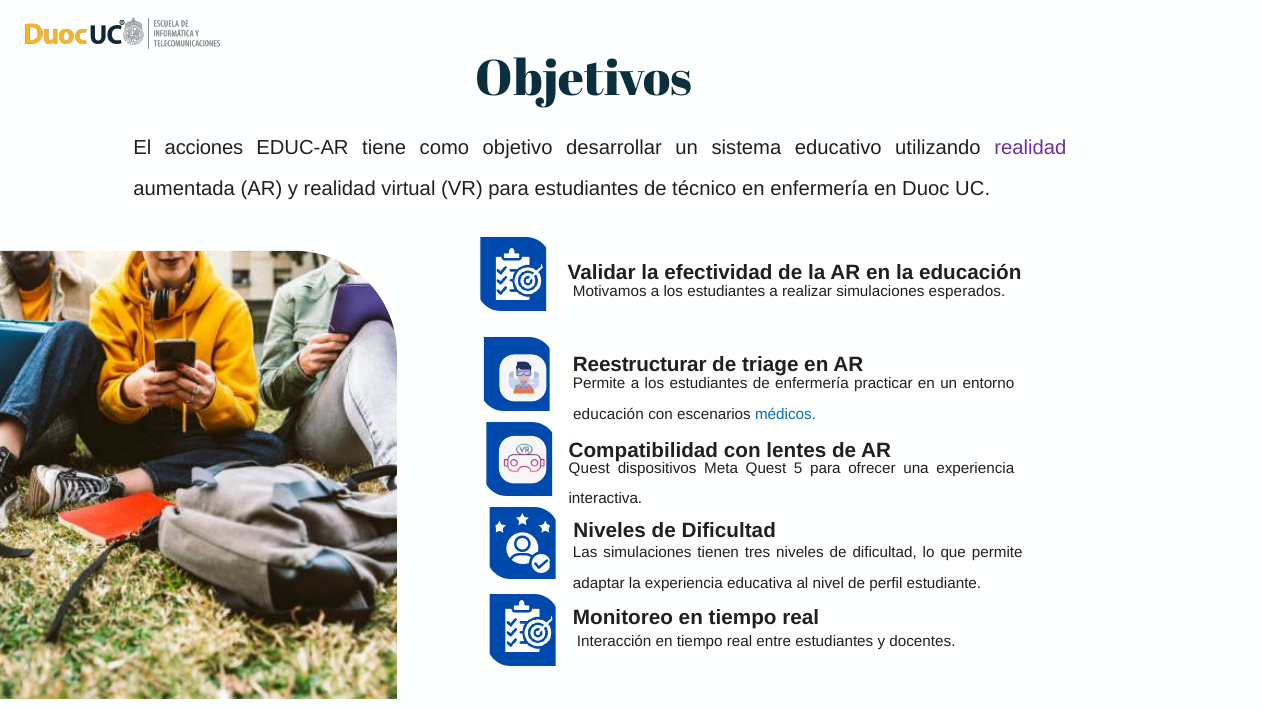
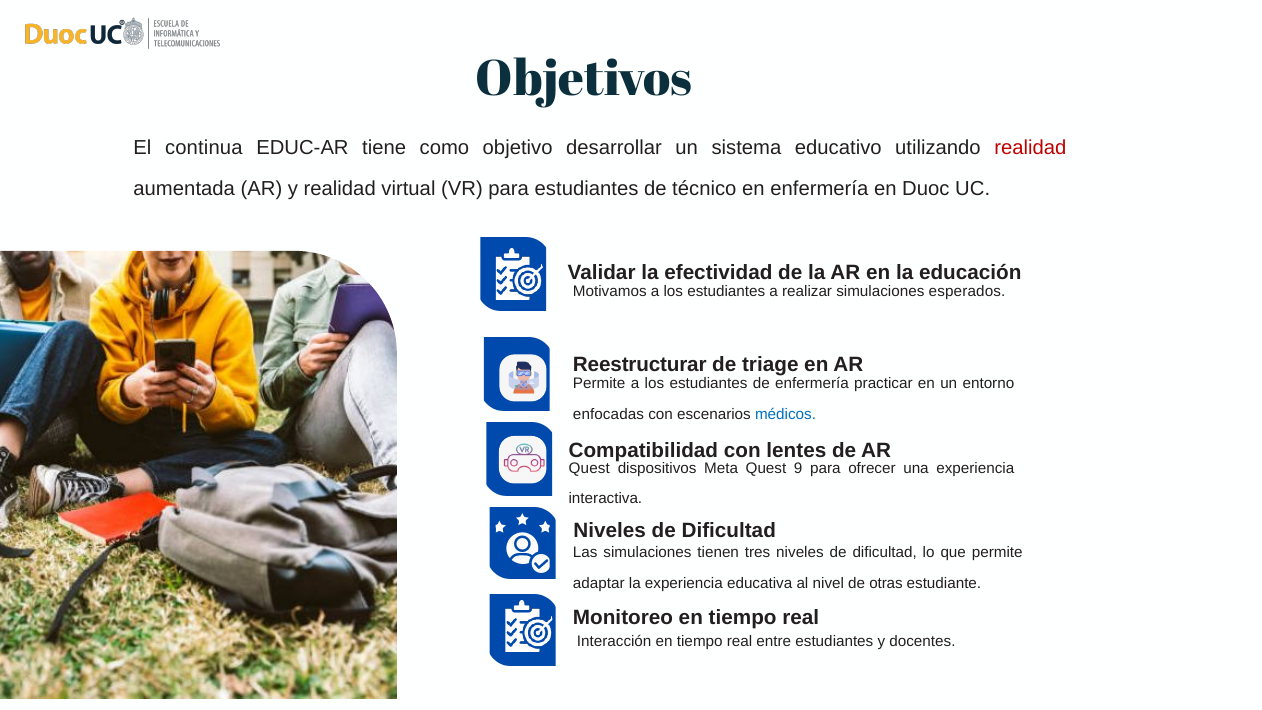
acciones: acciones -> continua (204, 148)
realidad colour: purple -> red (1030, 148)
educación: educación -> enfocadas (609, 415)
5: 5 -> 9 (798, 468)
perfil: perfil -> otras (886, 583)
